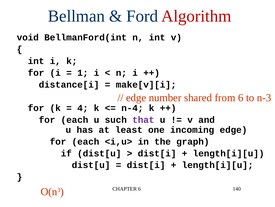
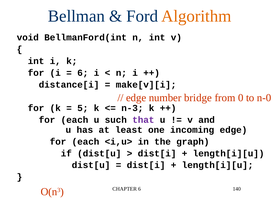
Algorithm colour: red -> orange (196, 16)
1: 1 -> 6 (83, 73)
shared: shared -> bridge (198, 97)
from 6: 6 -> 0 (241, 97)
n-3: n-3 -> n-0 (264, 97)
4: 4 -> 5 (83, 108)
n-4: n-4 -> n-3 (132, 108)
